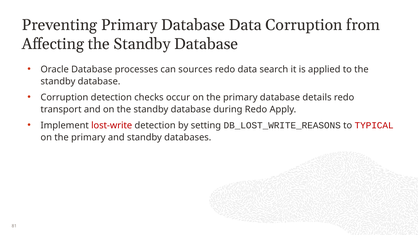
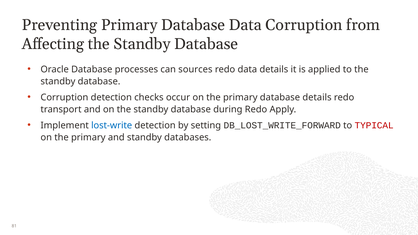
data search: search -> details (274, 69)
lost-write colour: red -> blue (112, 125)
DB_LOST_WRITE_REASONS: DB_LOST_WRITE_REASONS -> DB_LOST_WRITE_FORWARD (282, 125)
